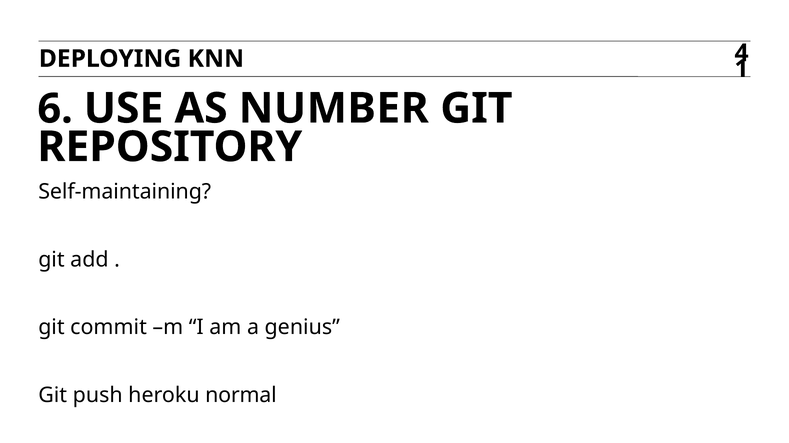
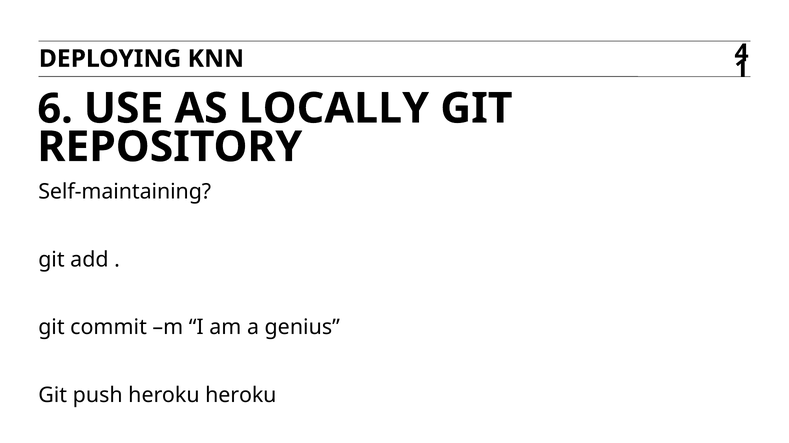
NUMBER: NUMBER -> LOCALLY (334, 108)
heroku normal: normal -> heroku (241, 395)
